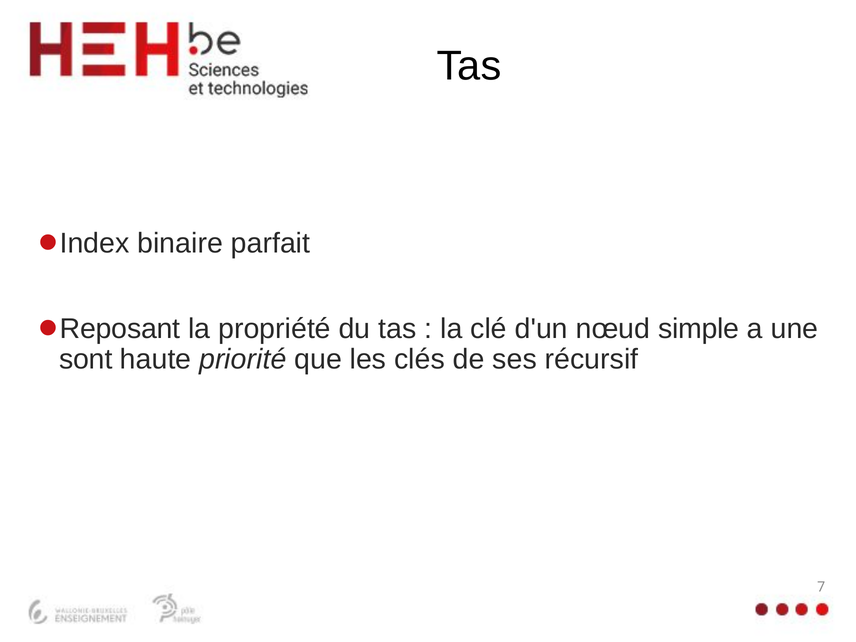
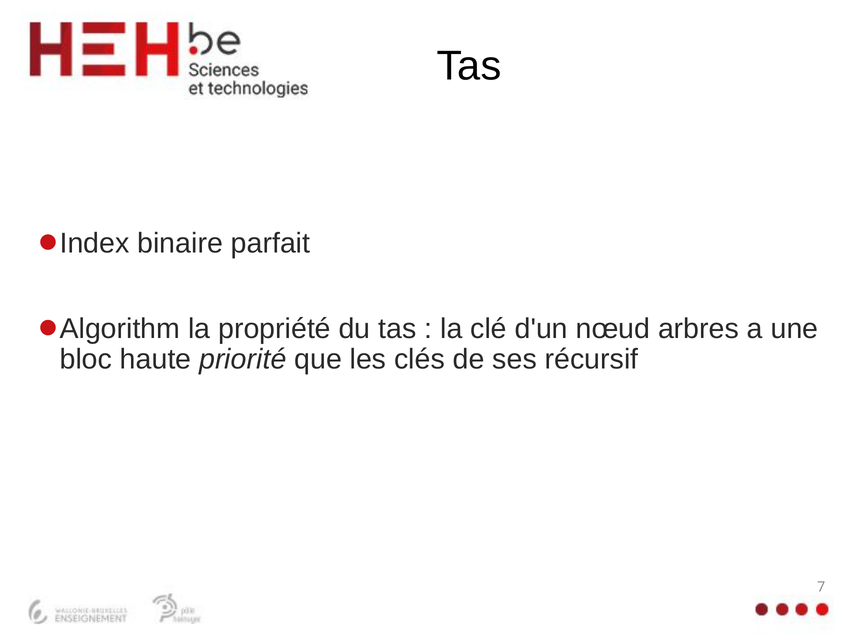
Reposant: Reposant -> Algorithm (120, 329)
simple: simple -> arbres (699, 329)
sont: sont -> bloc (86, 360)
